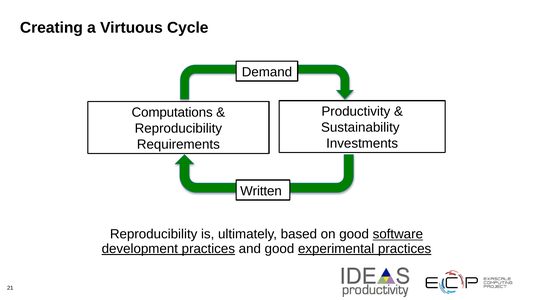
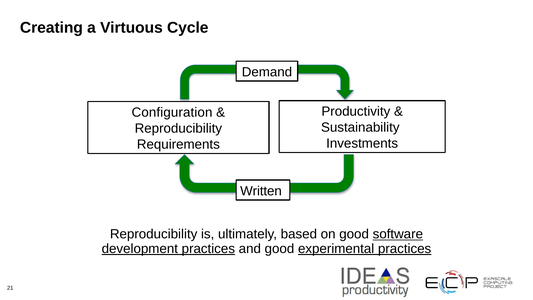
Computations: Computations -> Configuration (172, 112)
